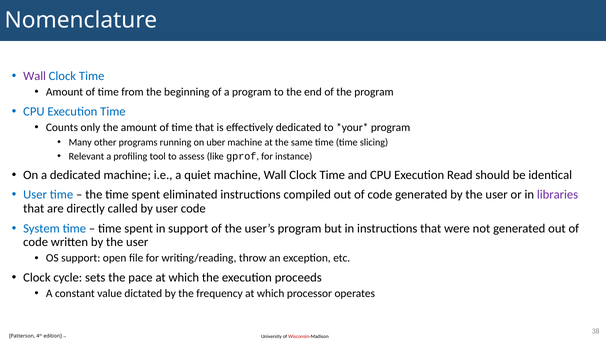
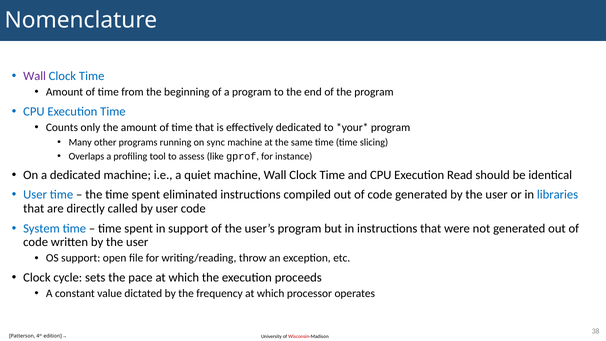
uber: uber -> sync (216, 142)
Relevant: Relevant -> Overlaps (86, 156)
libraries colour: purple -> blue (558, 195)
